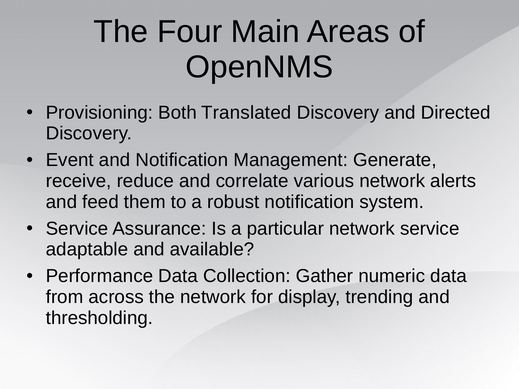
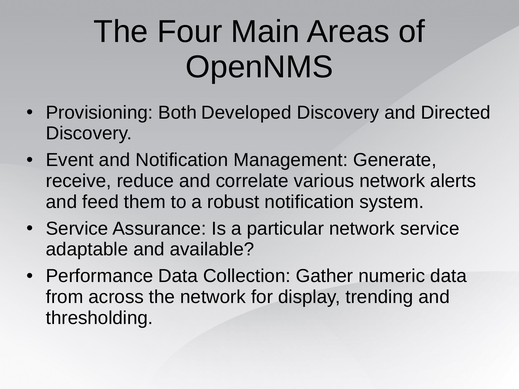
Translated: Translated -> Developed (246, 113)
